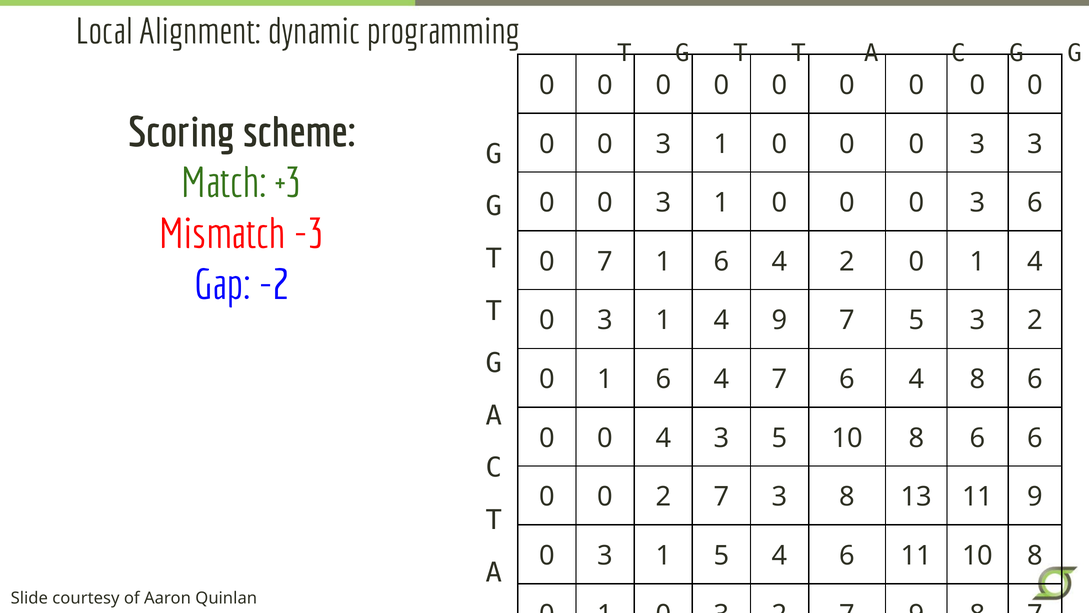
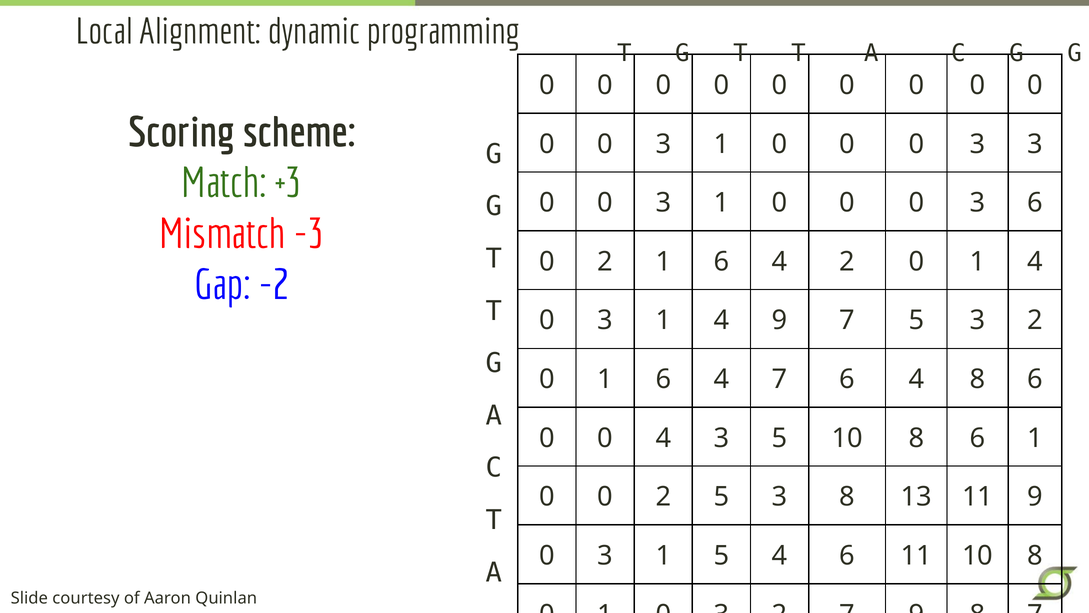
7: 7 -> 2 (605, 262)
6 6: 6 -> 1 (1035, 438)
0 2 7: 7 -> 5 (722, 497)
